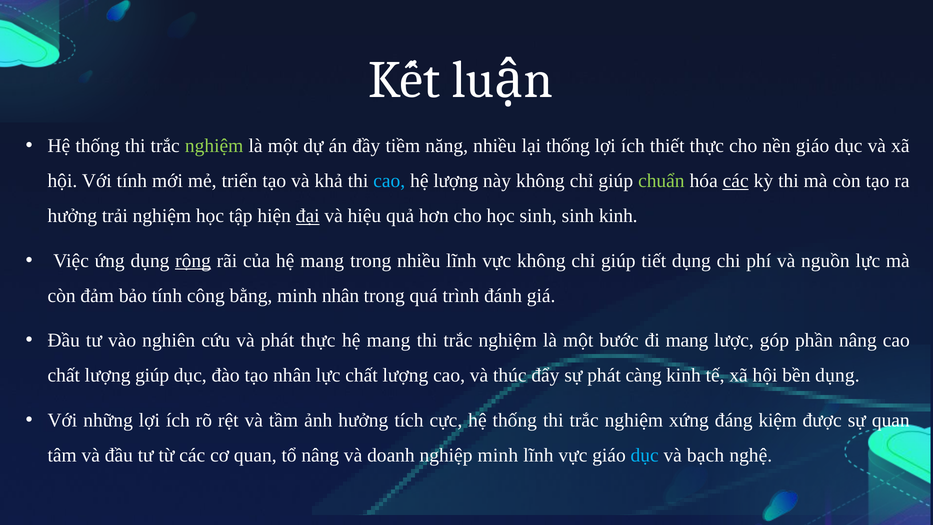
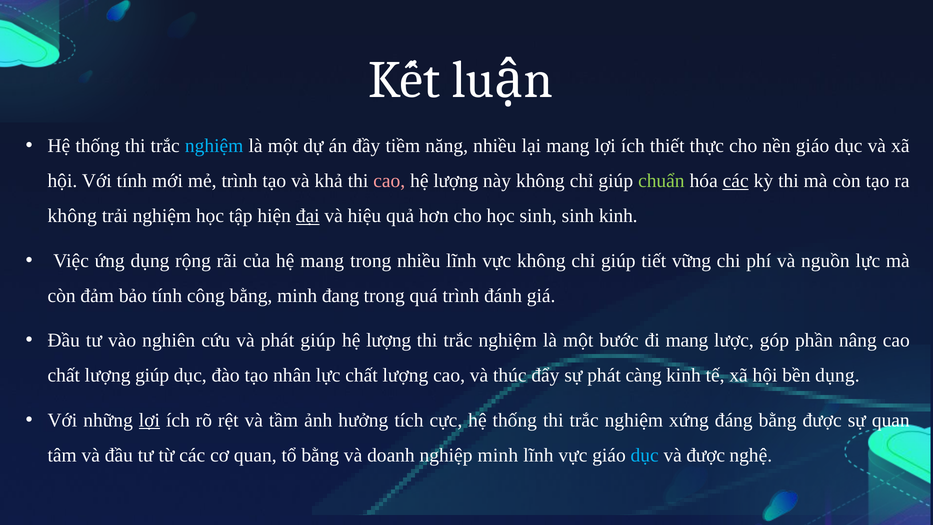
nghiệm colour: light green -> light blue (214, 146)
lại thống: thống -> mang (568, 146)
mẻ triển: triển -> trình (240, 181)
cao colour: light blue -> pink (389, 181)
hưởng: hưởng -> không (72, 216)
rộng underline: present -> none (193, 261)
tiết dụng: dụng -> vững (691, 261)
minh nhân: nhân -> đang (341, 296)
phát thực: thực -> giúp (318, 340)
mang: mang -> lượng (389, 340)
lợi underline: none -> present (149, 420)
đáng kiệm: kiệm -> bằng (778, 420)
tổ nâng: nâng -> bằng (320, 455)
và bạch: bạch -> được (706, 455)
